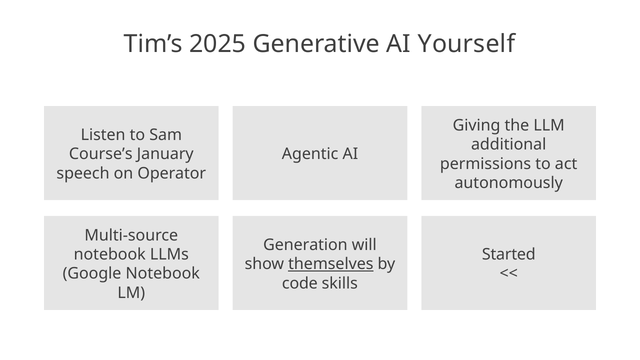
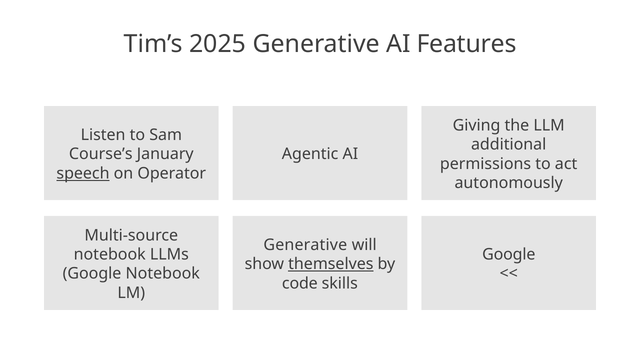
Yourself: Yourself -> Features (467, 44)
speech underline: none -> present (83, 173)
Generation: Generation -> Generative (305, 245)
Started: Started -> Google (509, 254)
